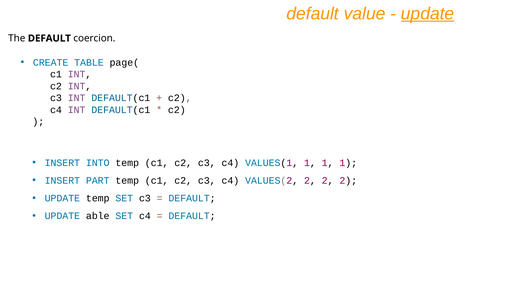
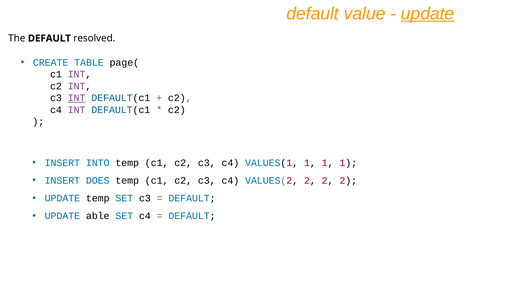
coercion: coercion -> resolved (94, 38)
INT underline: none -> present (77, 98)
PART: PART -> DOES (98, 180)
